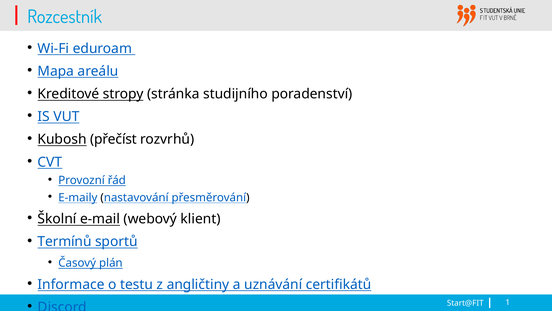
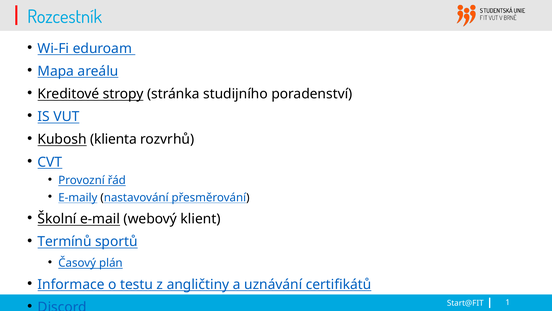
přečíst: přečíst -> klienta (113, 139)
